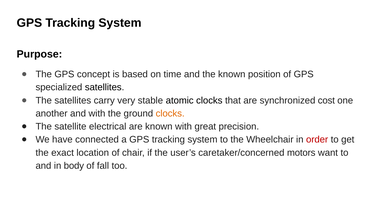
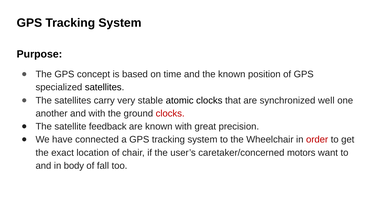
cost: cost -> well (326, 100)
clocks colour: orange -> red (170, 113)
electrical: electrical -> feedback (108, 126)
